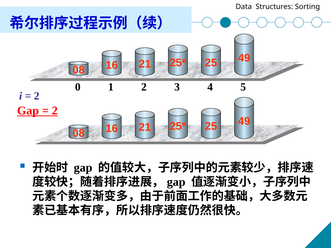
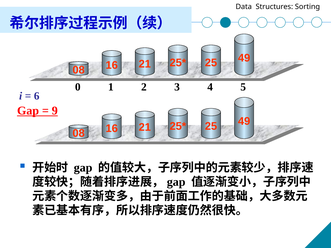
2: 2 -> 6 (37, 96)
2: 2 -> 9 (55, 111)
